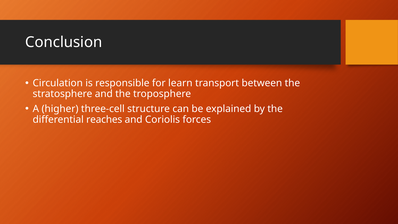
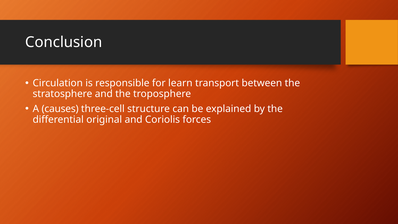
higher: higher -> causes (60, 109)
reaches: reaches -> original (104, 119)
